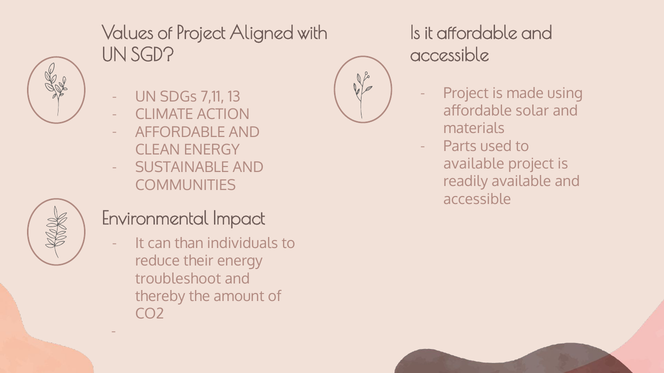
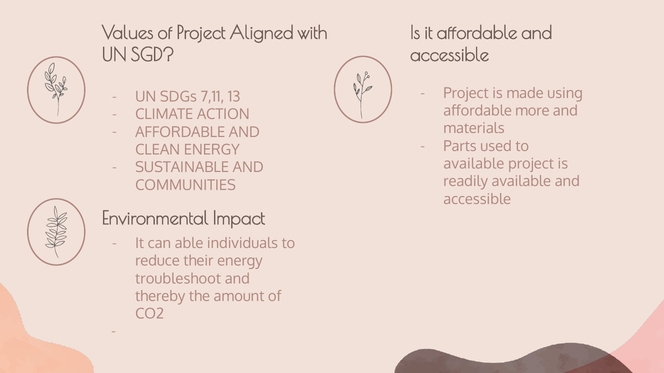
solar: solar -> more (532, 111)
than: than -> able (189, 244)
